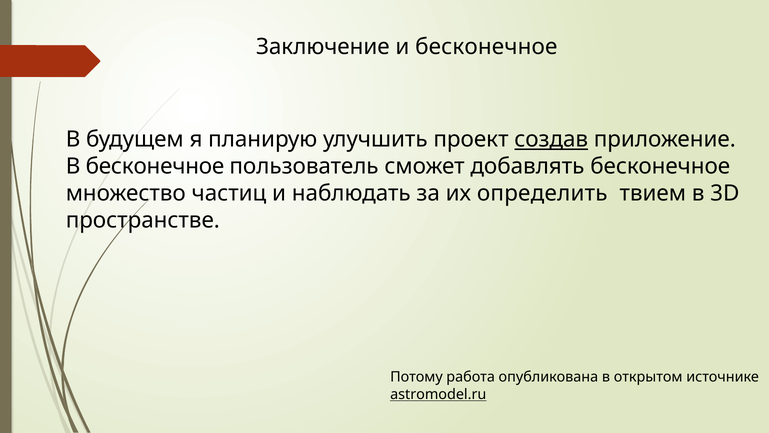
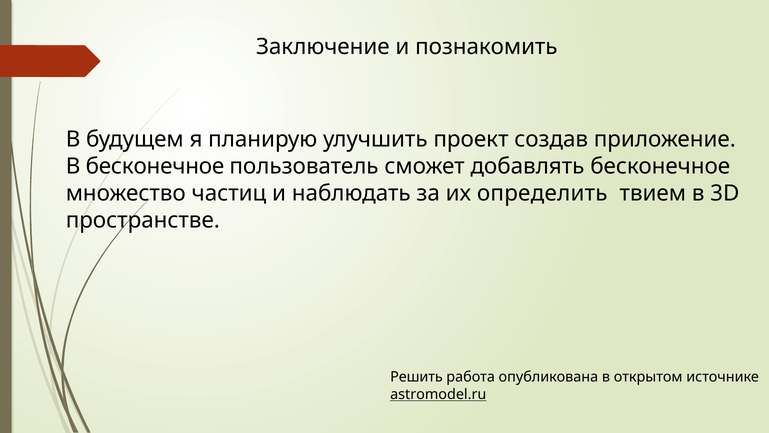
и бесконечное: бесконечное -> познакомить (486, 47)
создав underline: present -> none (551, 139)
Потому: Потому -> Решить (416, 377)
